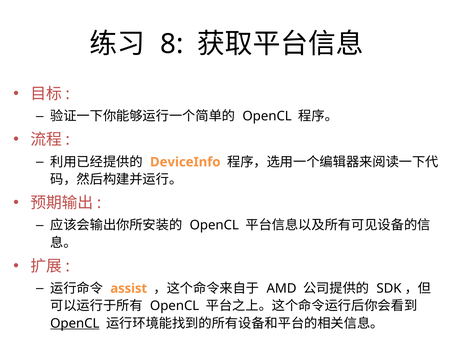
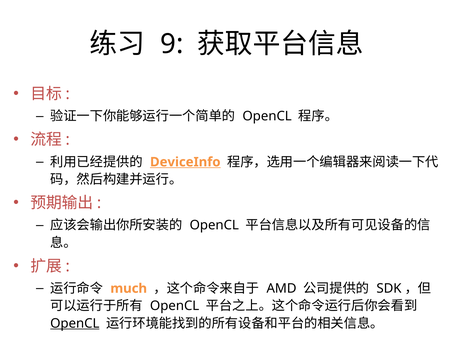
8: 8 -> 9 (172, 44)
DeviceInfo underline: none -> present (185, 162)
assist: assist -> much (129, 288)
